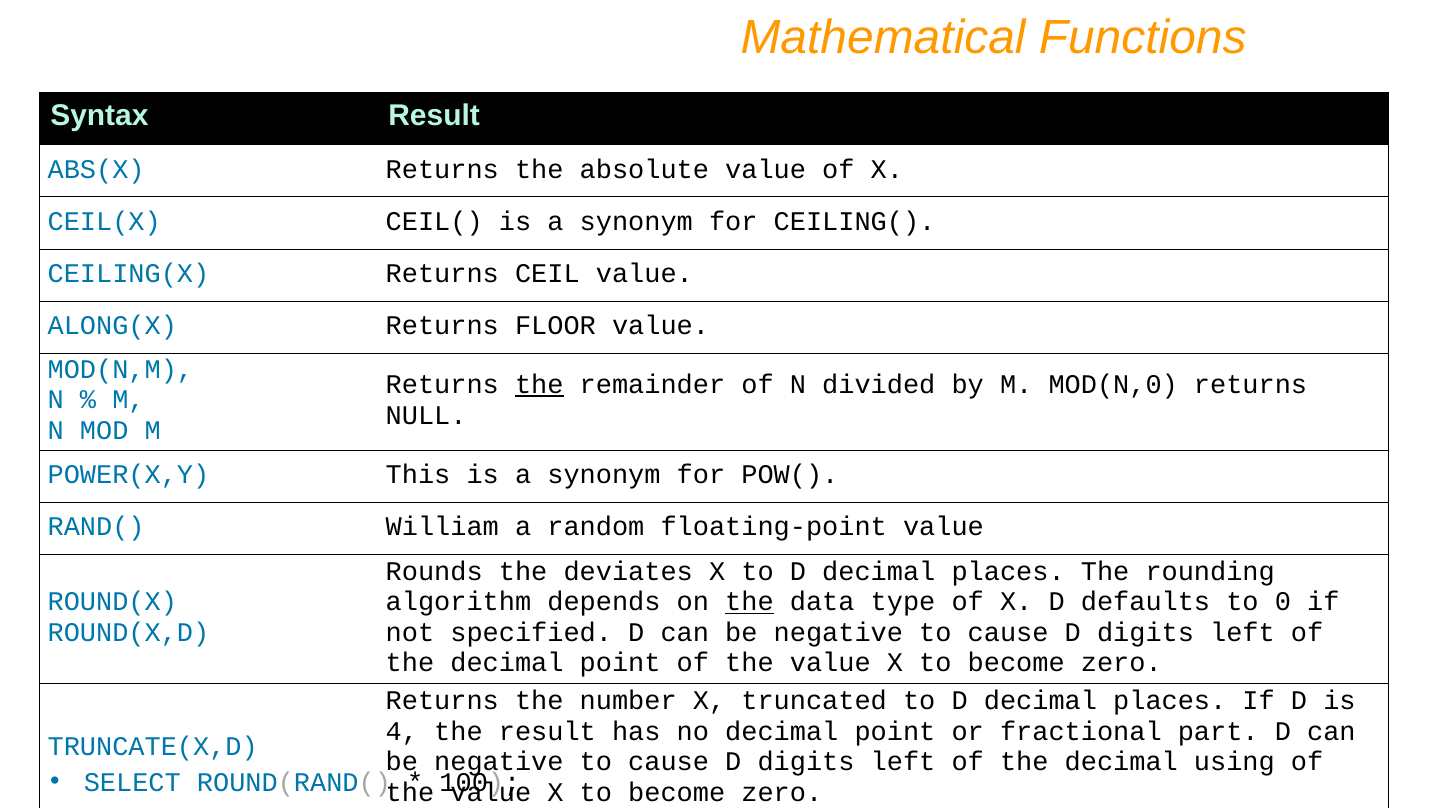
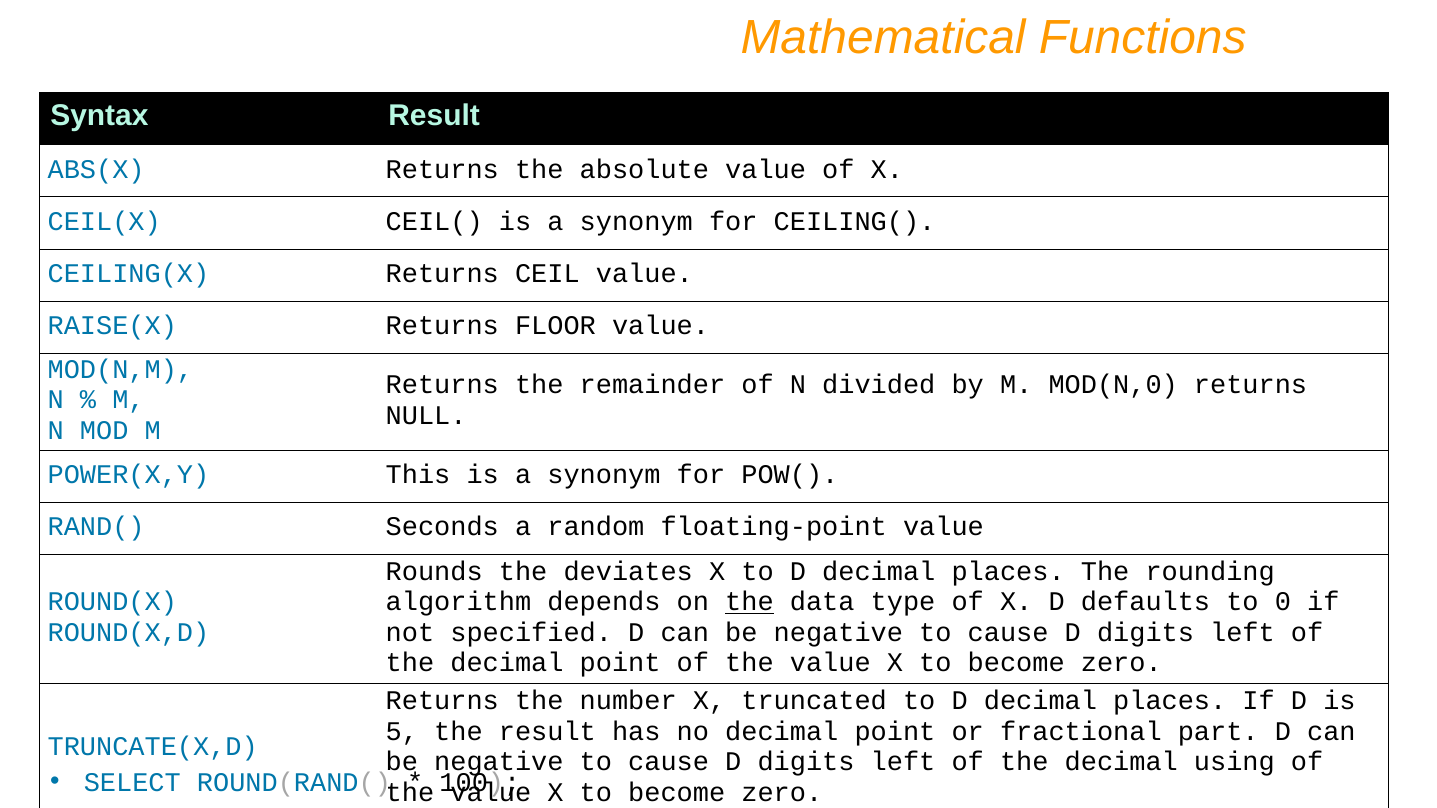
ALONG(X: ALONG(X -> RAISE(X (112, 326)
the underline: present -> none (539, 385)
William: William -> Seconds (442, 527)
4: 4 -> 5 (402, 732)
